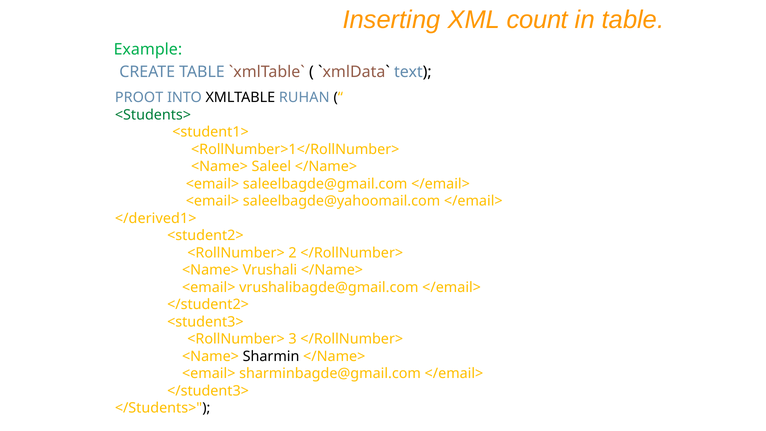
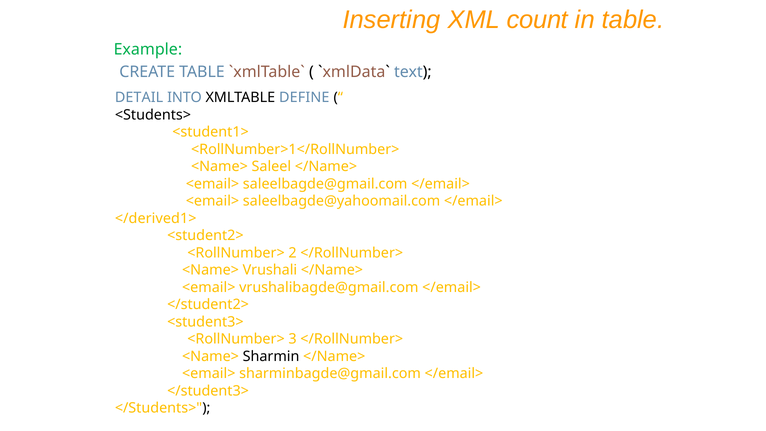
PROOT: PROOT -> DETAIL (139, 98)
RUHAN: RUHAN -> DEFINE (304, 98)
<Students> colour: green -> black (153, 115)
